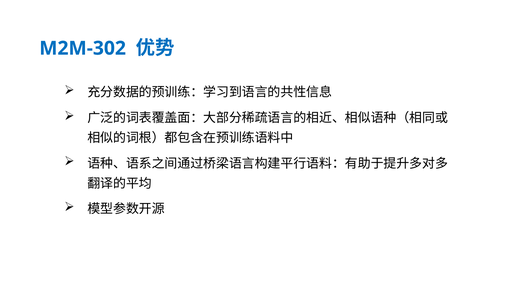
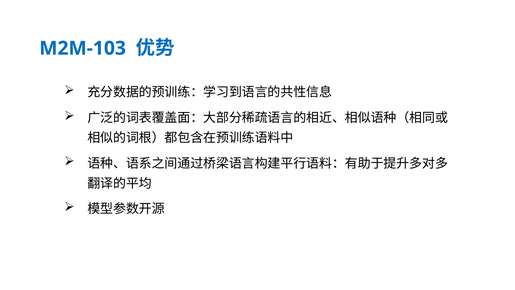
M2M-302: M2M-302 -> M2M-103 (83, 48)
